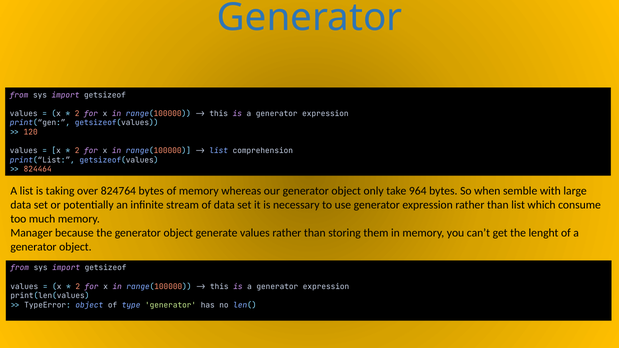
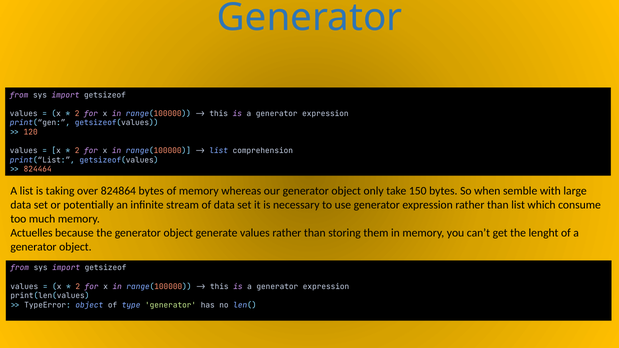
824764: 824764 -> 824864 (118, 191)
964: 964 -> 150 (418, 191)
Manager: Manager -> Actuelles (32, 233)
